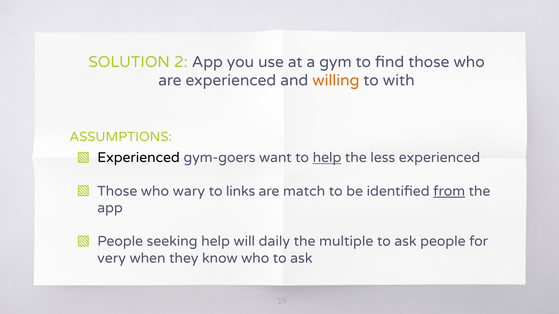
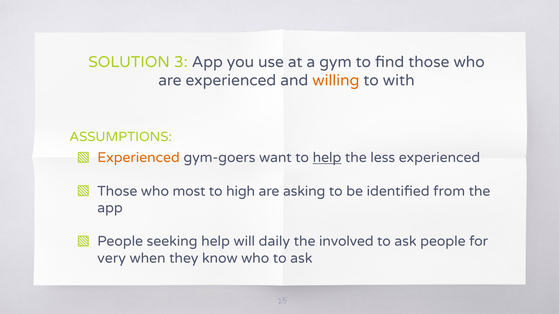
2: 2 -> 3 (181, 62)
Experienced colour: black -> orange (139, 158)
wary: wary -> most (189, 191)
links: links -> high (241, 191)
match: match -> asking (304, 191)
from underline: present -> none (449, 191)
multiple: multiple -> involved (346, 242)
